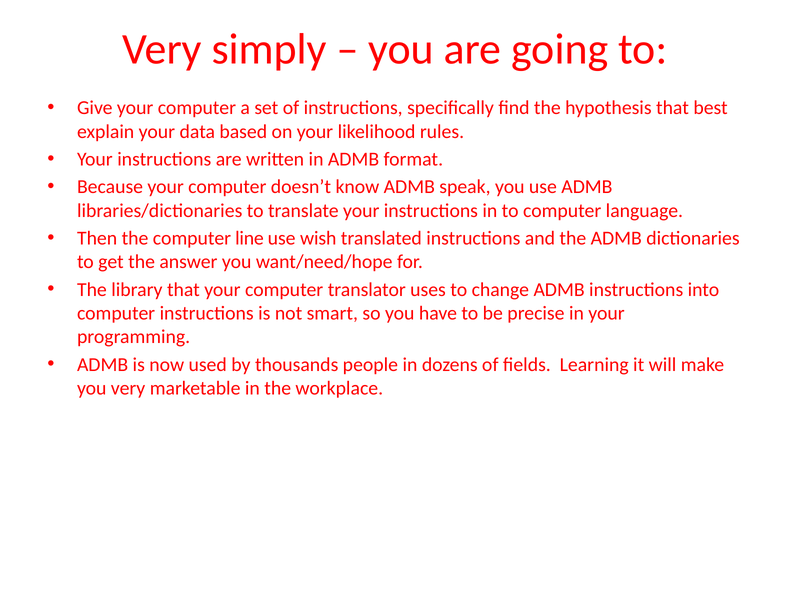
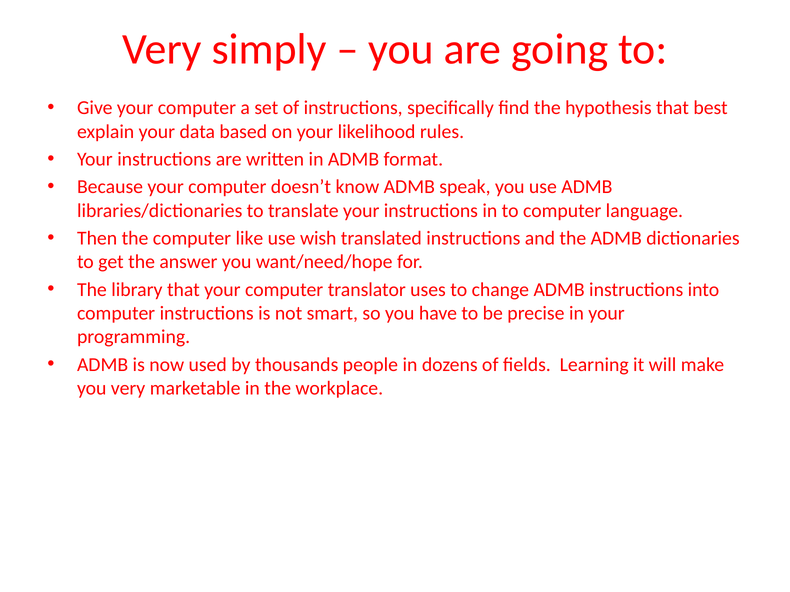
line: line -> like (249, 238)
